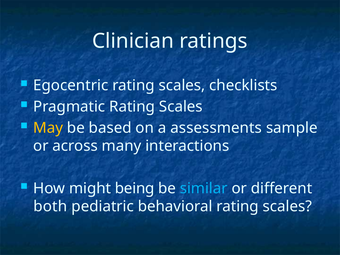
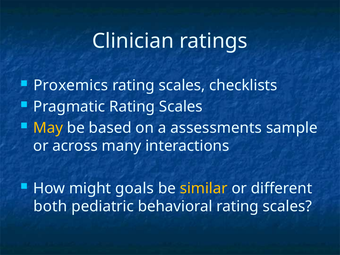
Egocentric: Egocentric -> Proxemics (71, 85)
being: being -> goals (135, 188)
similar colour: light blue -> yellow (204, 188)
